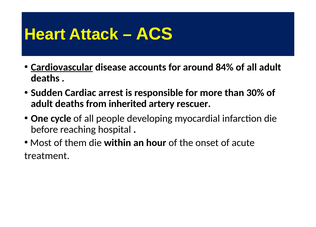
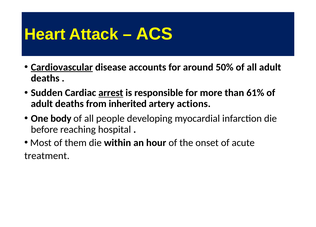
84%: 84% -> 50% (225, 67)
arrest underline: none -> present (111, 93)
30%: 30% -> 61% (255, 93)
rescuer: rescuer -> actions (194, 104)
cycle: cycle -> body (61, 118)
